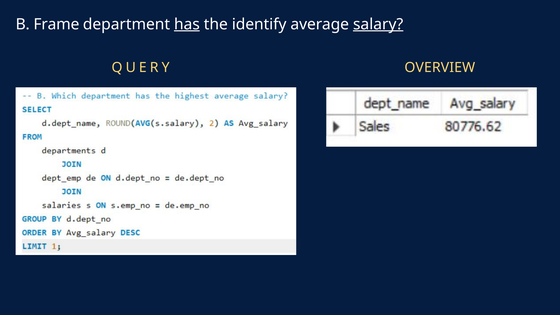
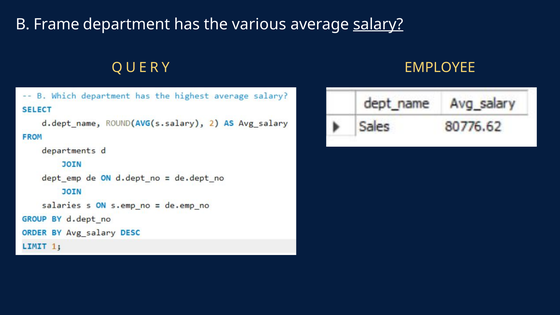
has underline: present -> none (187, 24)
identify: identify -> various (259, 24)
OVERVIEW: OVERVIEW -> EMPLOYEE (440, 68)
